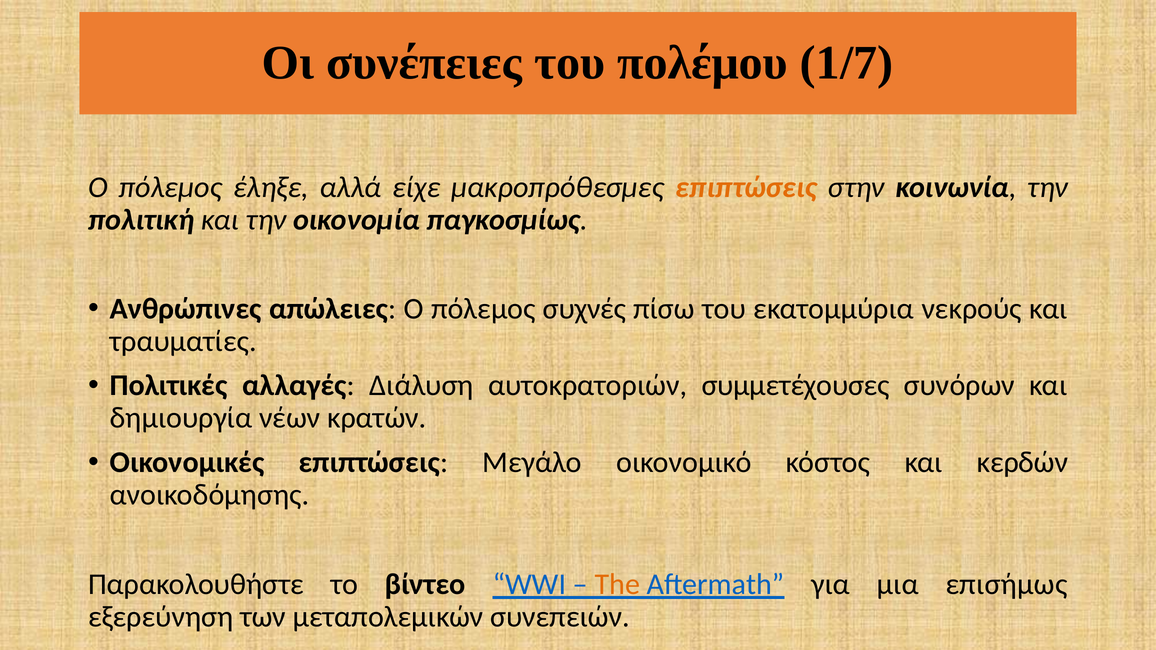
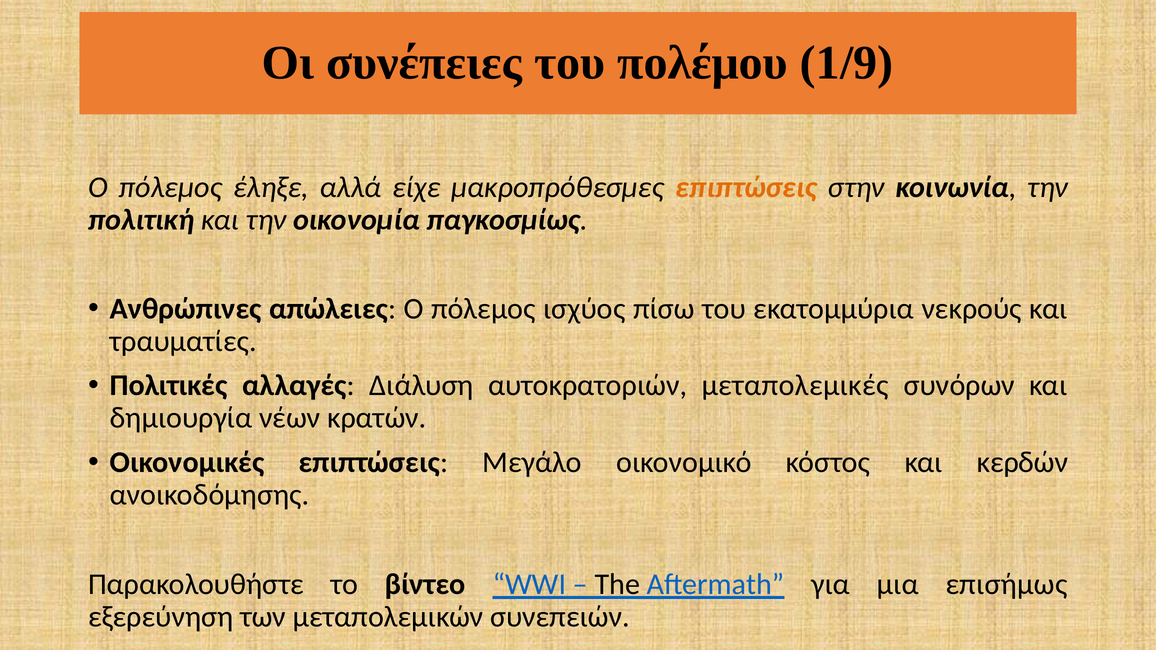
1/7: 1/7 -> 1/9 (847, 63)
συχνές: συχνές -> ισχύος (584, 309)
συμμετέχουσες: συμμετέχουσες -> μεταπολεμικές (795, 386)
The colour: orange -> black (617, 585)
